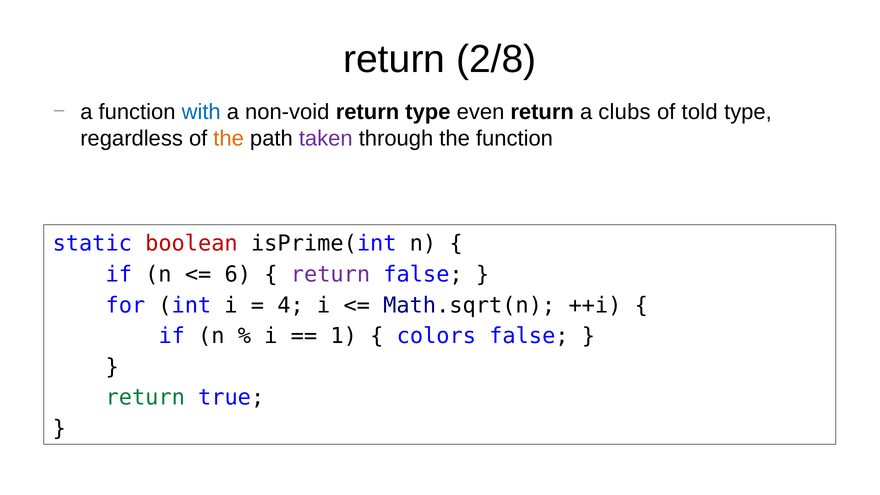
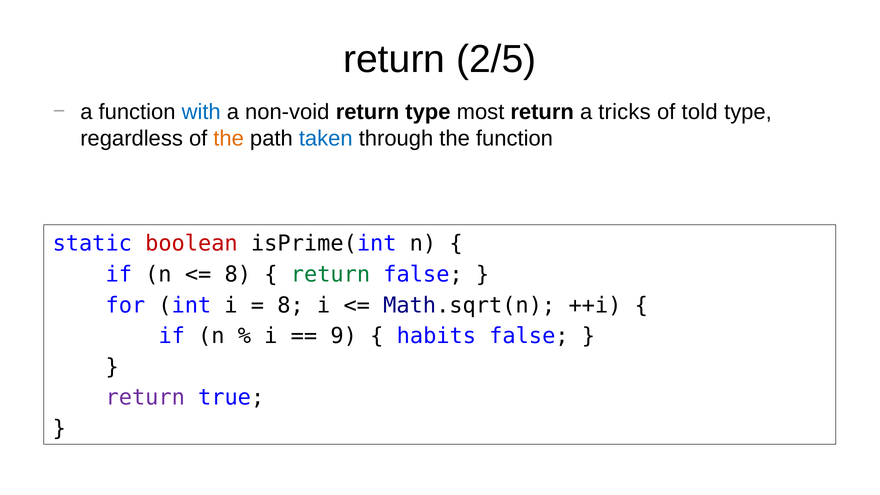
2/8: 2/8 -> 2/5 (496, 59)
even: even -> most (481, 112)
clubs: clubs -> tricks (624, 112)
taken colour: purple -> blue (326, 138)
6: 6 -> 8 (238, 275)
return colour: purple -> green (331, 275)
4: 4 -> 8 (291, 305)
1: 1 -> 9 (344, 336)
colors: colors -> habits (436, 336)
return colour: green -> purple (145, 398)
